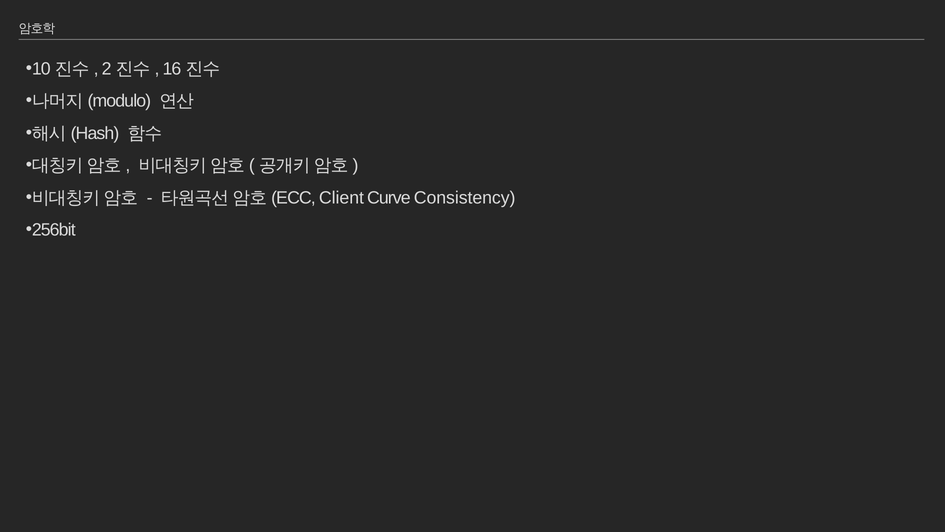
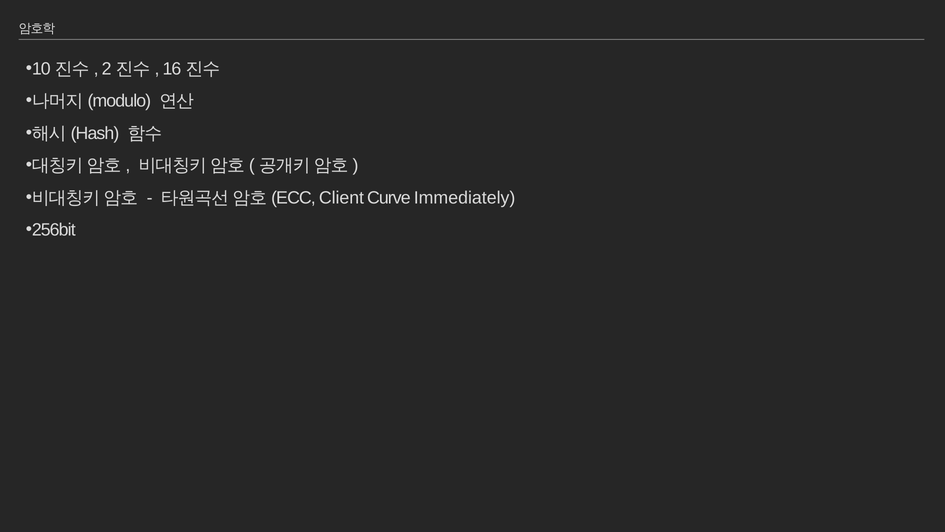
Consistency: Consistency -> Immediately (465, 197)
